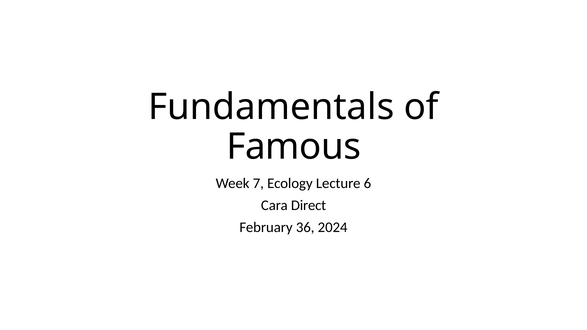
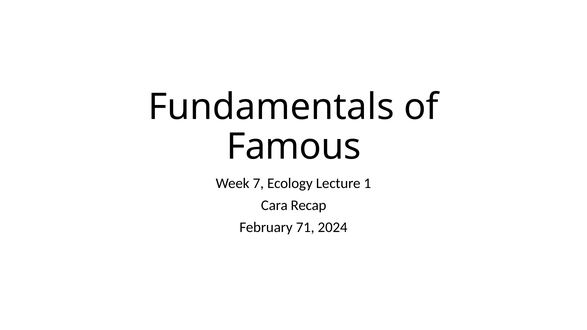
6: 6 -> 1 (367, 183)
Direct: Direct -> Recap (309, 205)
36: 36 -> 71 (305, 227)
